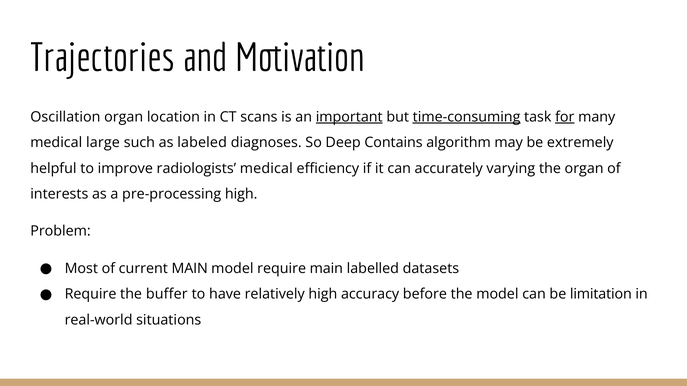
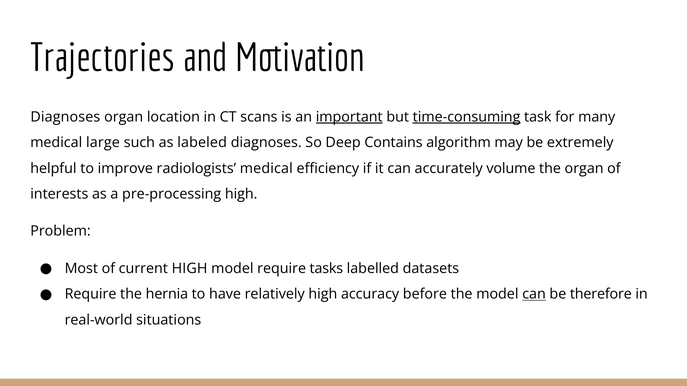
Oscillation: Oscillation -> Diagnoses (65, 117)
for underline: present -> none (565, 117)
varying: varying -> volume (511, 169)
current MAIN: MAIN -> HIGH (190, 269)
require main: main -> tasks (326, 269)
buffer: buffer -> hernia (167, 294)
can underline: none -> present (534, 294)
limitation: limitation -> therefore (601, 294)
